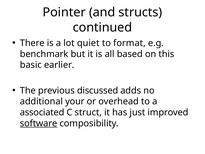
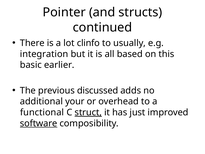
quiet: quiet -> clinfo (88, 43)
format: format -> usually (130, 43)
benchmark: benchmark -> integration (44, 54)
associated: associated -> functional (42, 112)
struct underline: none -> present (88, 112)
